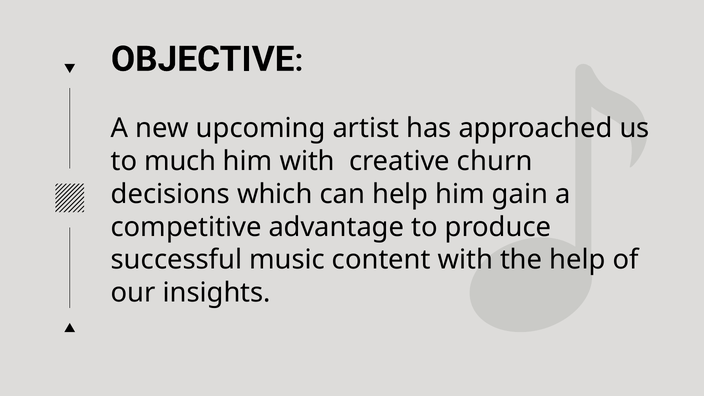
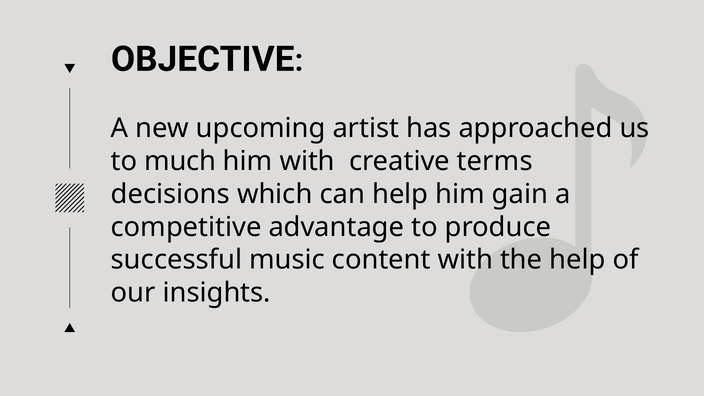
churn: churn -> terms (495, 161)
